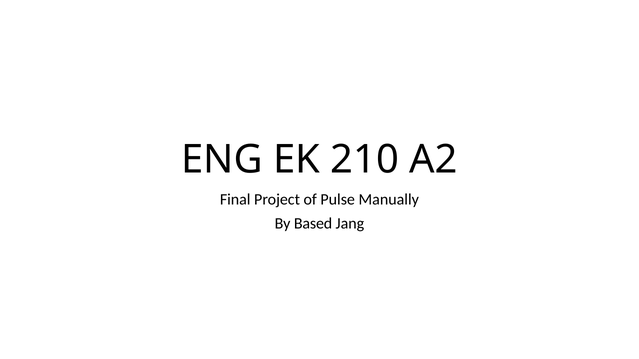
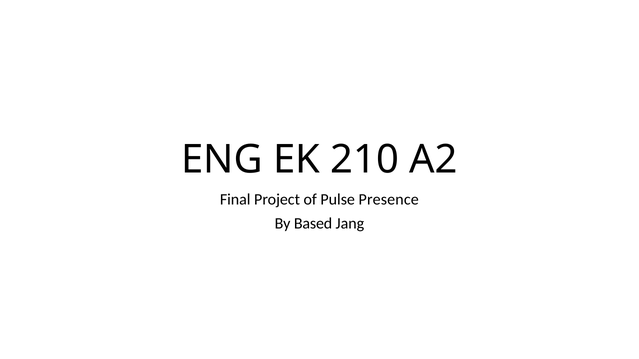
Manually: Manually -> Presence (389, 200)
